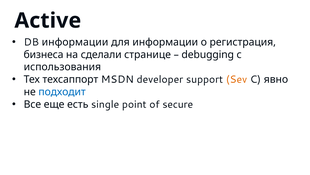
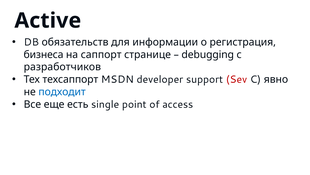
DB информации: информации -> обязательств (75, 42)
сделали: сделали -> саппорт (101, 54)
использования: использования -> разработчиков (62, 67)
Sev colour: orange -> red (236, 79)
secure: secure -> access (178, 104)
